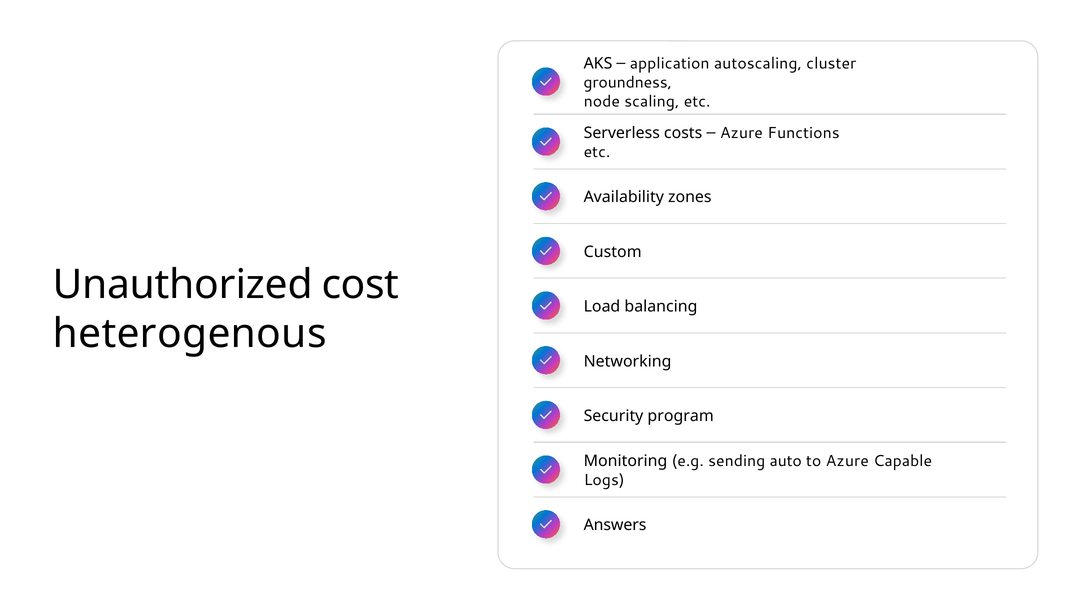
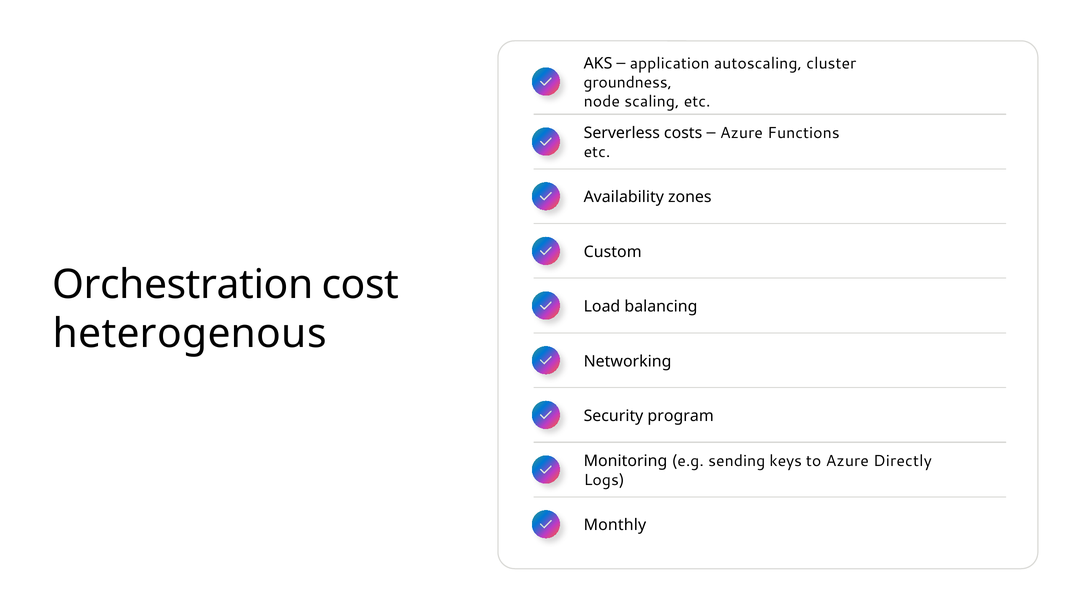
Unauthorized: Unauthorized -> Orchestration (183, 285)
auto: auto -> keys (786, 461)
Capable: Capable -> Directly (903, 461)
Answers: Answers -> Monthly (615, 525)
